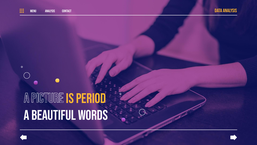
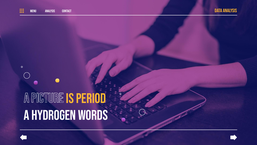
BEAUTIFUL: BEAUTIFUL -> HYDROGEN (54, 115)
